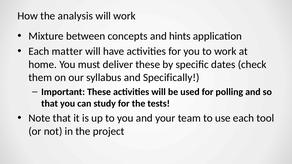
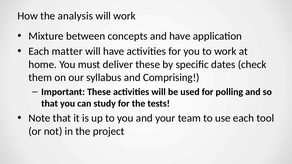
and hints: hints -> have (180, 36)
Specifically: Specifically -> Comprising (171, 78)
